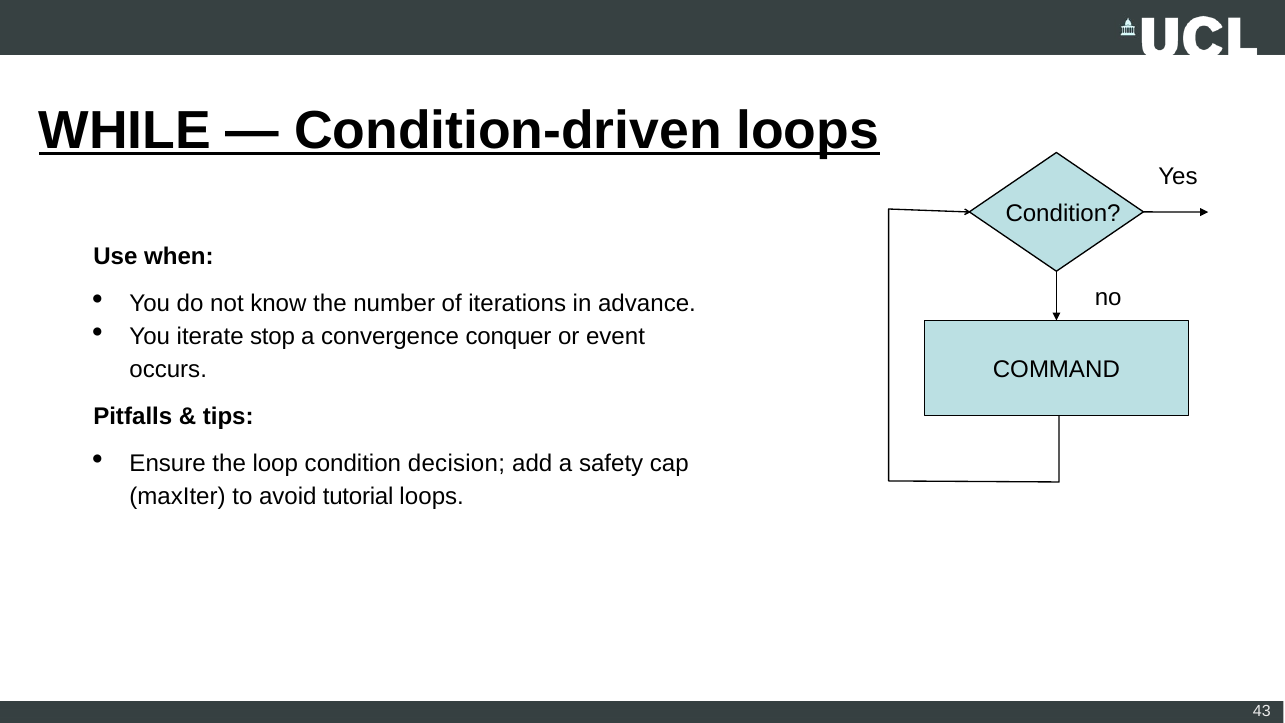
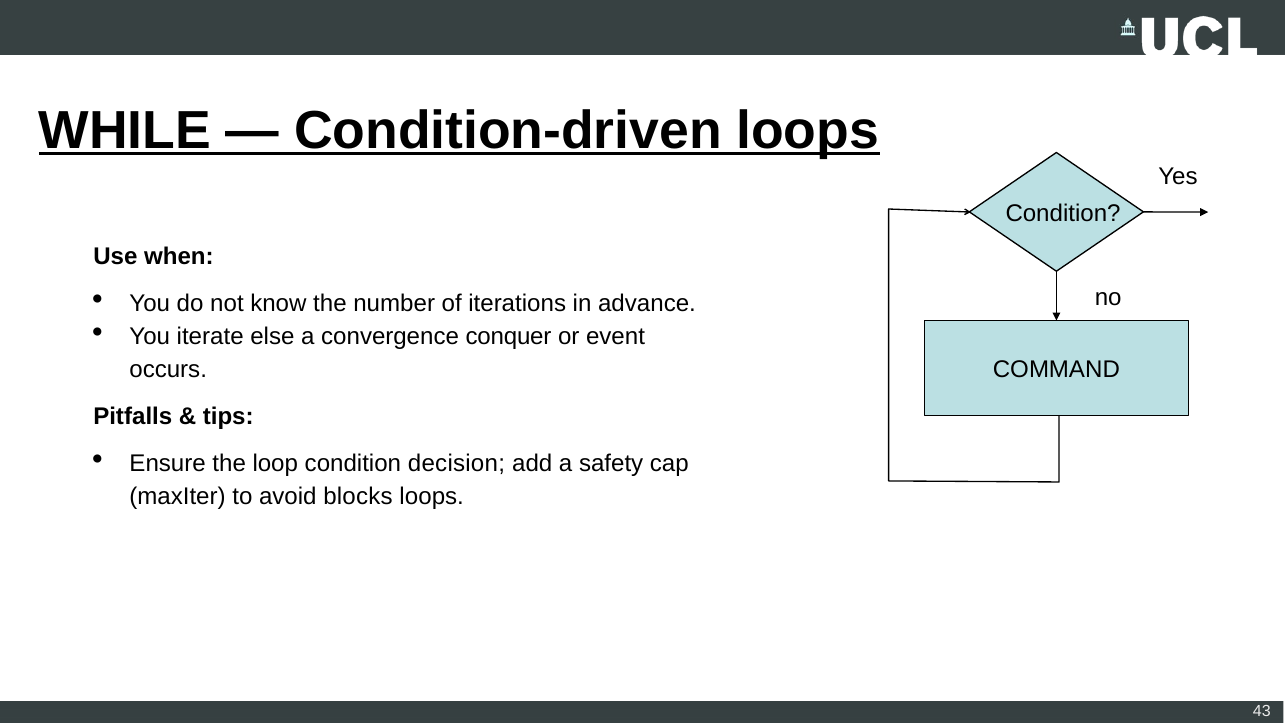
stop: stop -> else (272, 337)
tutorial: tutorial -> blocks (358, 496)
